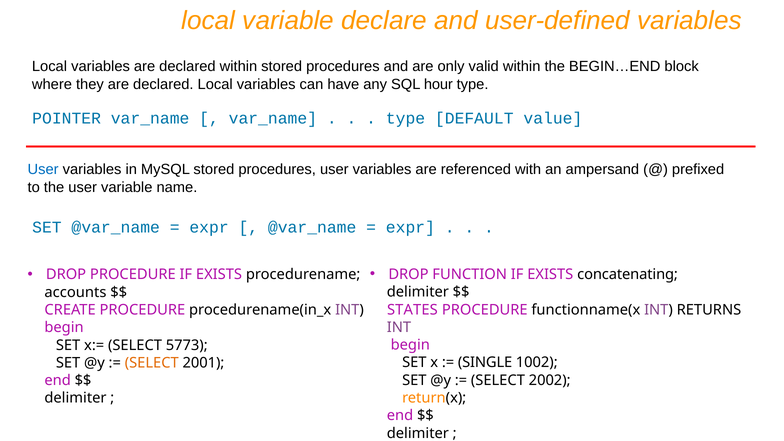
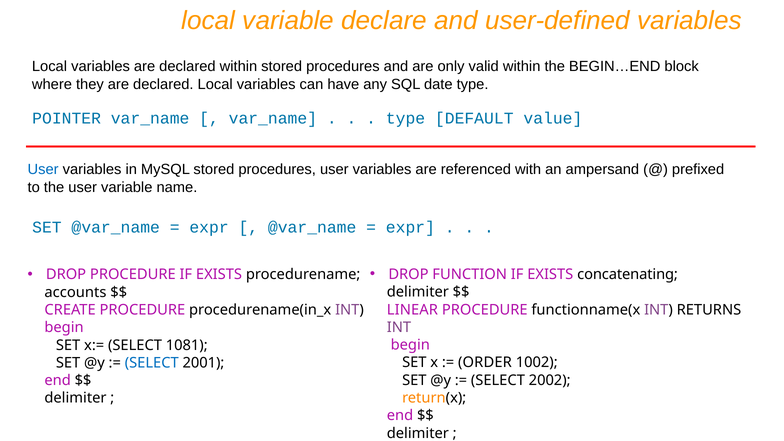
hour: hour -> date (438, 84)
STATES: STATES -> LINEAR (412, 310)
5773: 5773 -> 1081 (187, 345)
SINGLE: SINGLE -> ORDER (485, 363)
SELECT colour: orange -> blue (152, 363)
